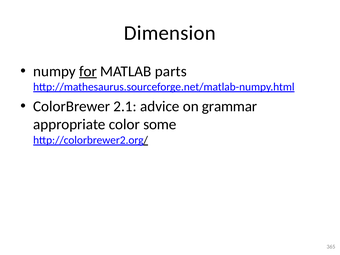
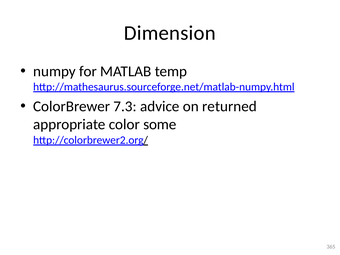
for underline: present -> none (88, 71)
parts: parts -> temp (171, 71)
2.1: 2.1 -> 7.3 (125, 106)
grammar: grammar -> returned (230, 106)
